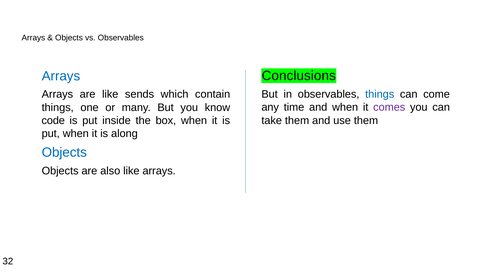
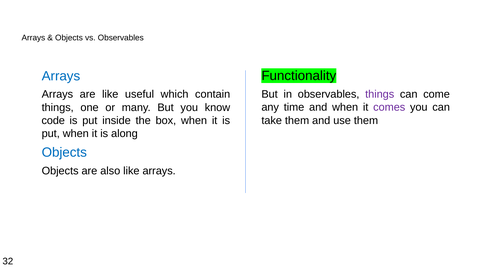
Conclusions: Conclusions -> Functionality (299, 76)
things colour: blue -> purple (380, 94)
sends: sends -> useful (140, 94)
